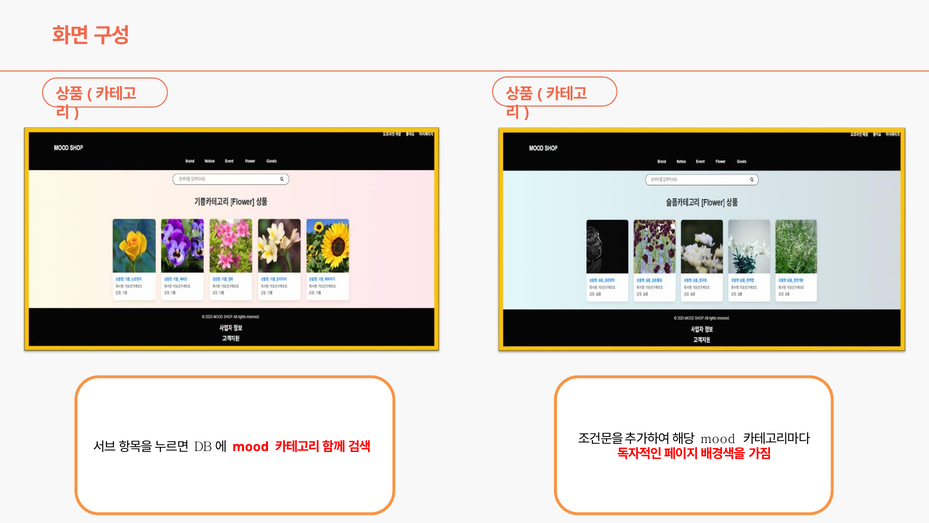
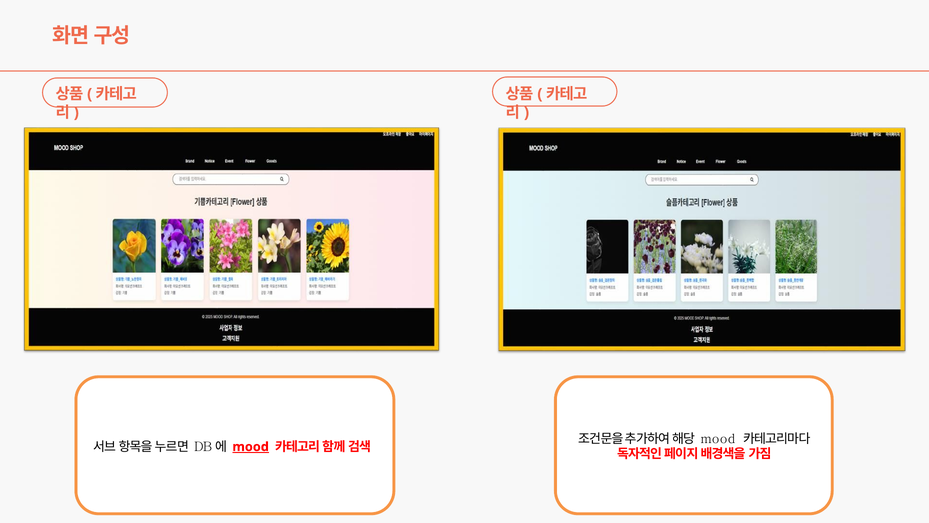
mood underline: none -> present (251, 446)
